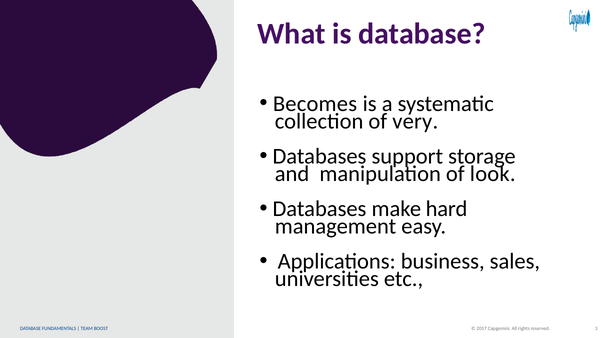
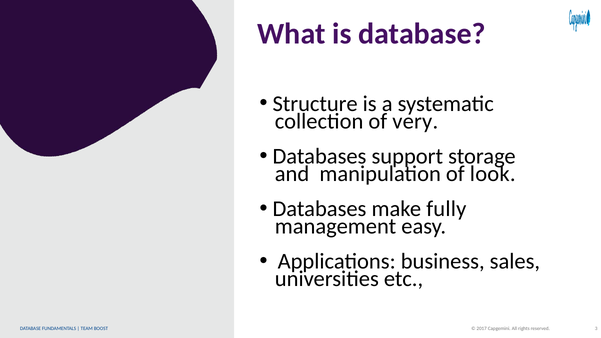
Becomes: Becomes -> Structure (315, 104)
hard: hard -> fully (446, 209)
